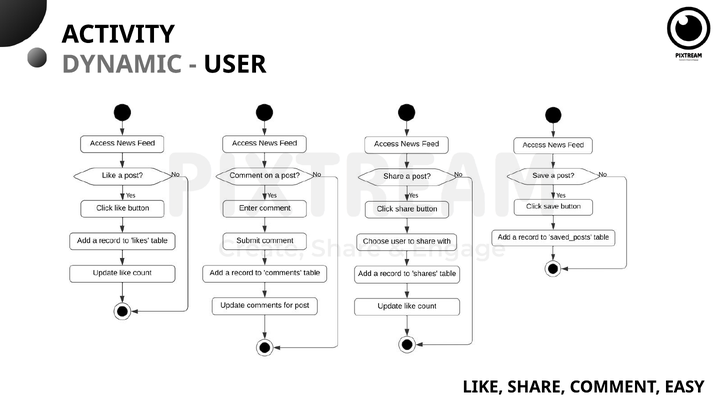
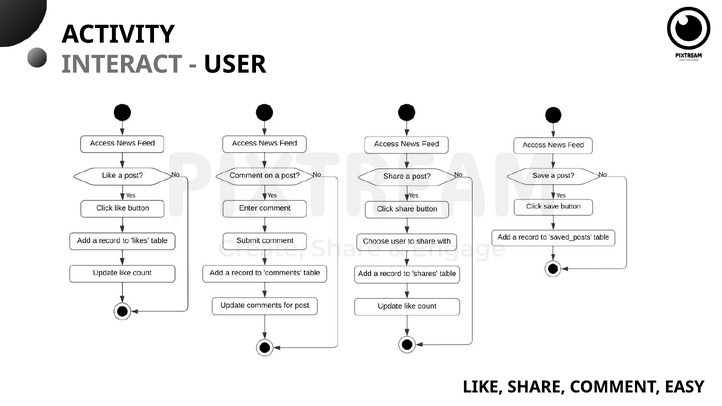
DYNAMIC: DYNAMIC -> INTERACT (122, 64)
